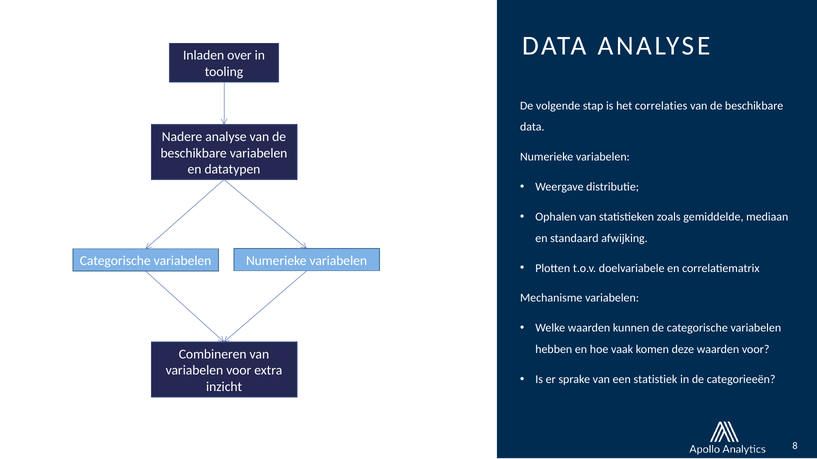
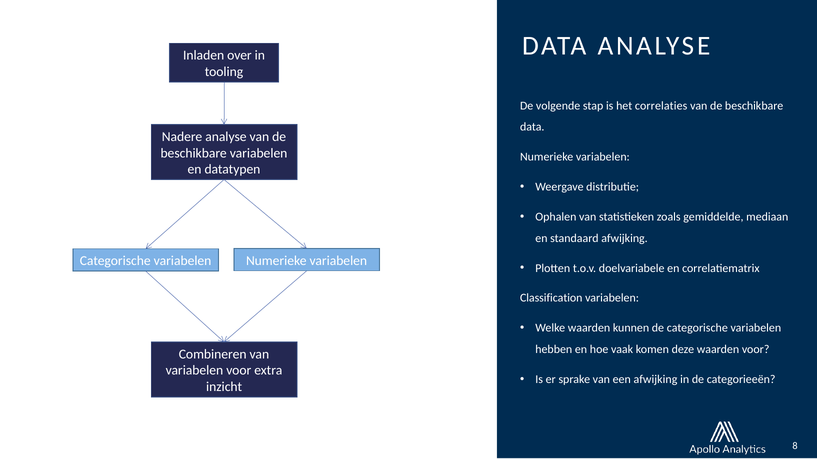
Mechanisme: Mechanisme -> Classification (551, 298)
een statistiek: statistiek -> afwijking (655, 380)
